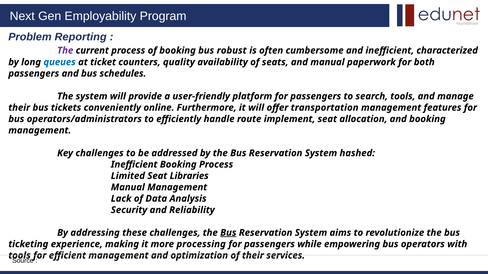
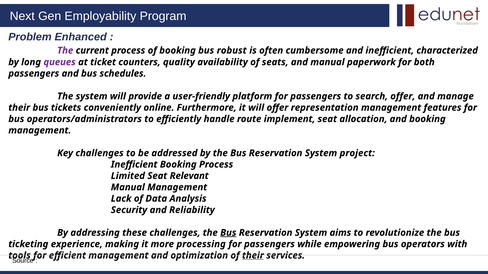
Reporting: Reporting -> Enhanced (81, 37)
queues colour: blue -> purple (60, 62)
search tools: tools -> offer (403, 96)
transportation: transportation -> representation (325, 108)
hashed: hashed -> project (357, 153)
Libraries: Libraries -> Relevant (189, 176)
their underline: none -> present (253, 256)
